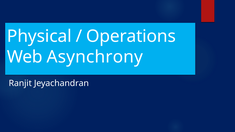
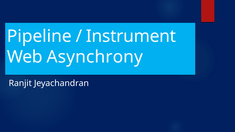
Physical: Physical -> Pipeline (39, 36)
Operations: Operations -> Instrument (131, 36)
